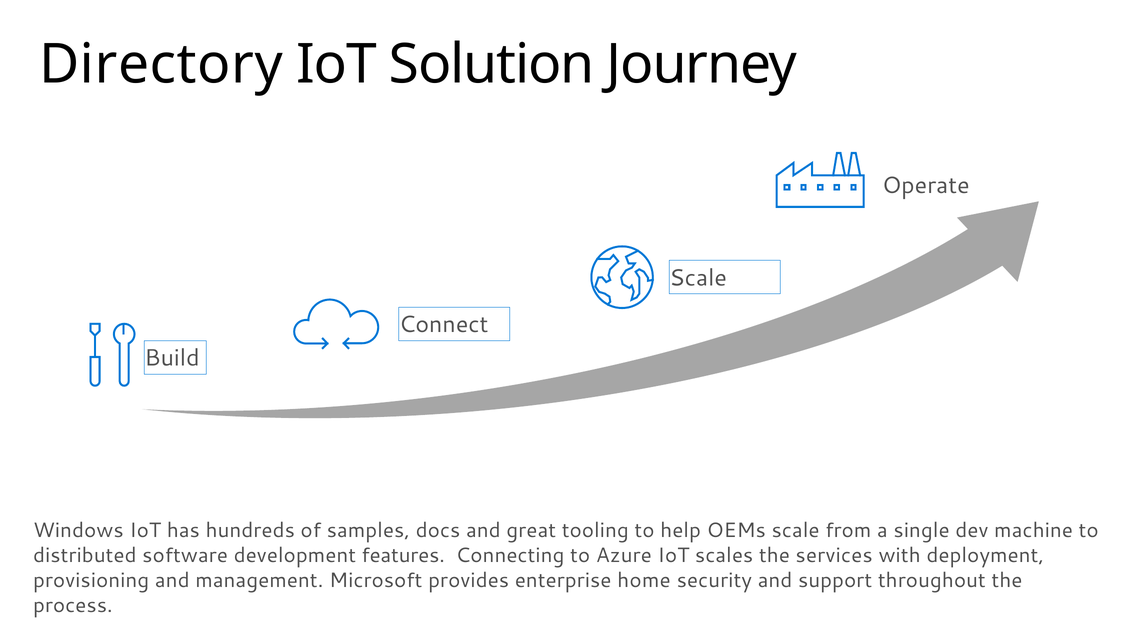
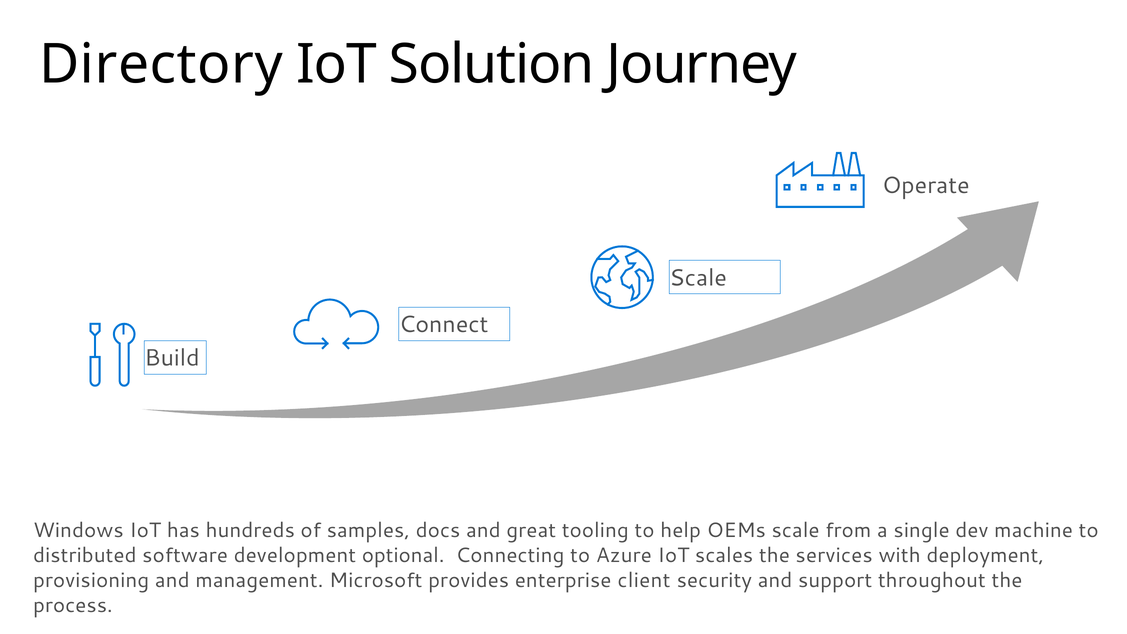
features: features -> optional (403, 555)
home: home -> client (644, 580)
